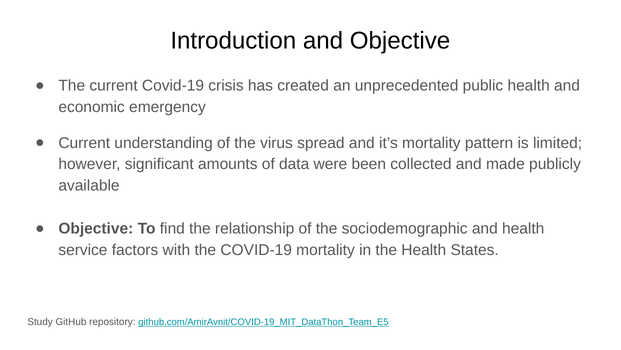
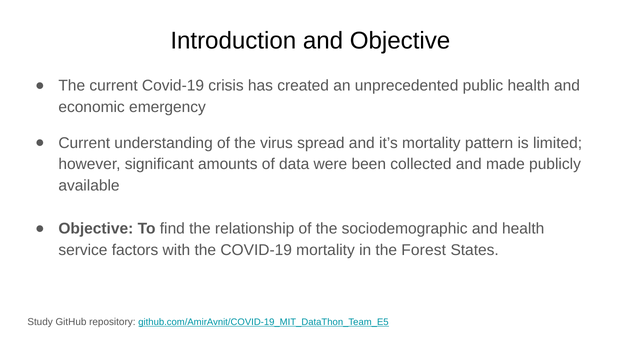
the Health: Health -> Forest (424, 250)
